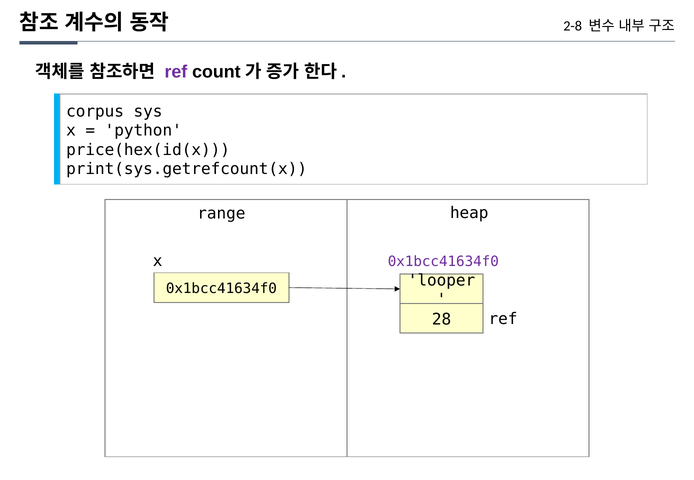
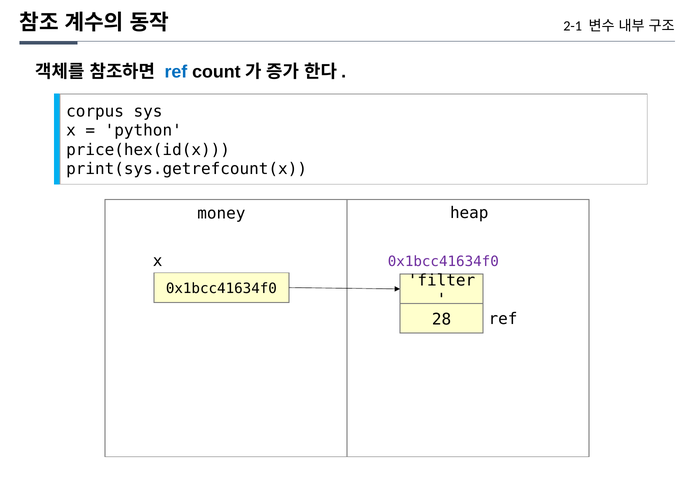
2-8: 2-8 -> 2-1 (573, 26)
ref colour: purple -> blue (176, 72)
range: range -> money (221, 214)
looper: looper -> filter (442, 281)
